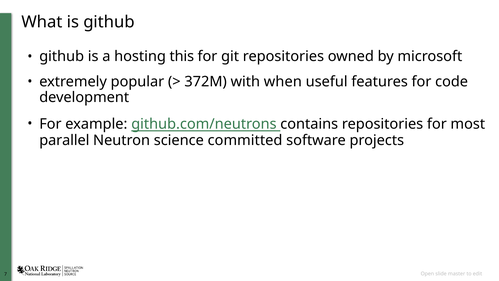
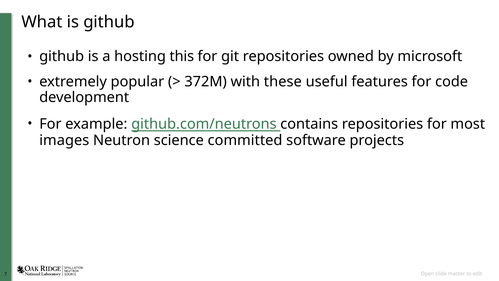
when: when -> these (283, 82)
parallel: parallel -> images (64, 140)
